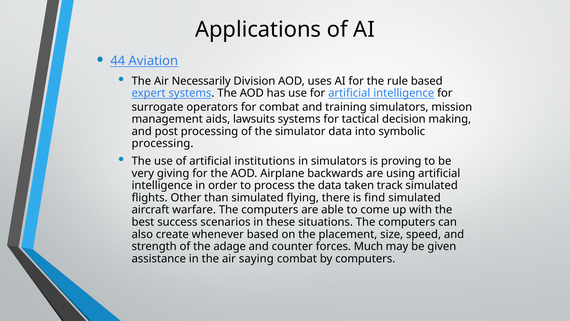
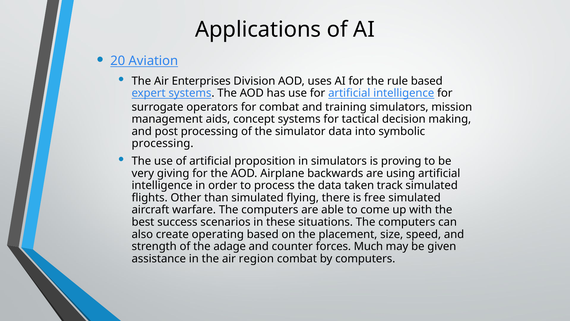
44: 44 -> 20 (118, 61)
Necessarily: Necessarily -> Enterprises (201, 81)
lawsuits: lawsuits -> concept (254, 119)
institutions: institutions -> proposition (265, 161)
find: find -> free (375, 197)
whenever: whenever -> operating (218, 234)
saying: saying -> region (256, 258)
